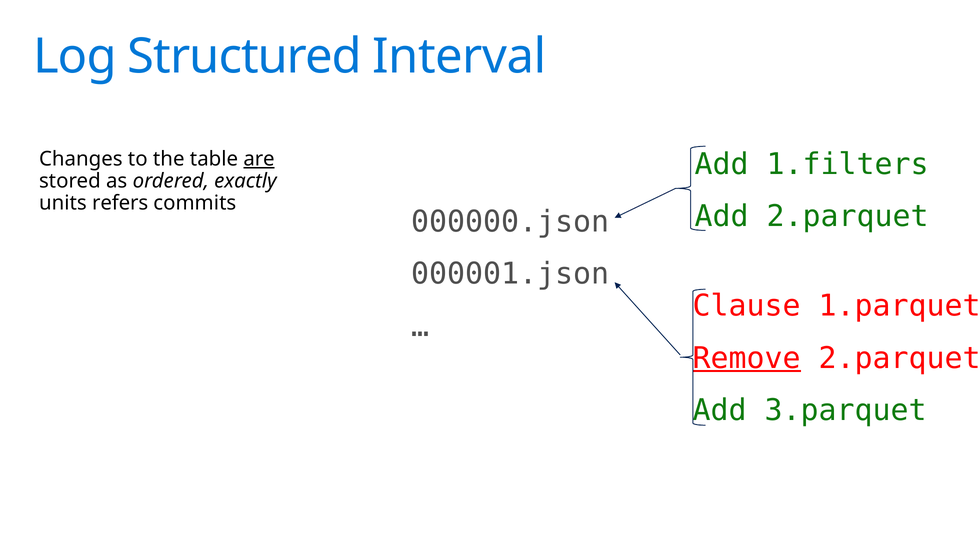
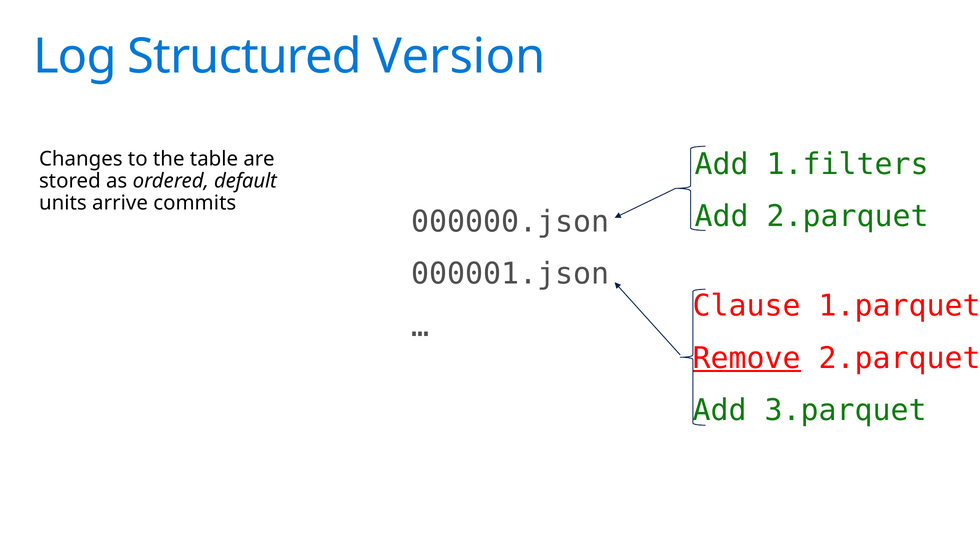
Interval: Interval -> Version (459, 57)
are underline: present -> none (259, 159)
exactly: exactly -> default (245, 181)
refers: refers -> arrive (120, 203)
